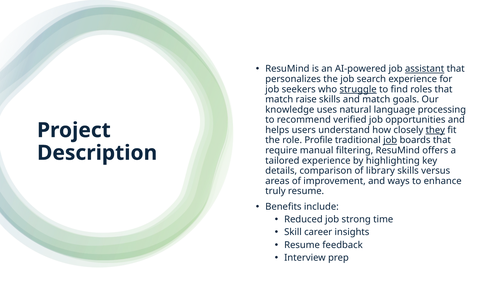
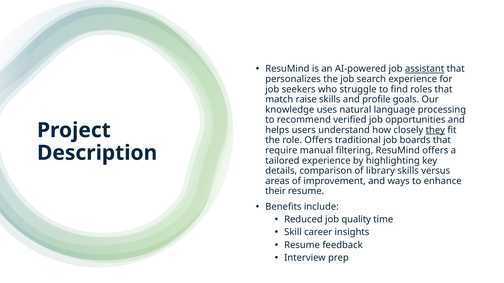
struggle underline: present -> none (358, 89)
and match: match -> profile (376, 100)
role Profile: Profile -> Offers (318, 140)
job underline: present -> none (390, 140)
truly: truly -> their (275, 192)
strong: strong -> quality (356, 220)
